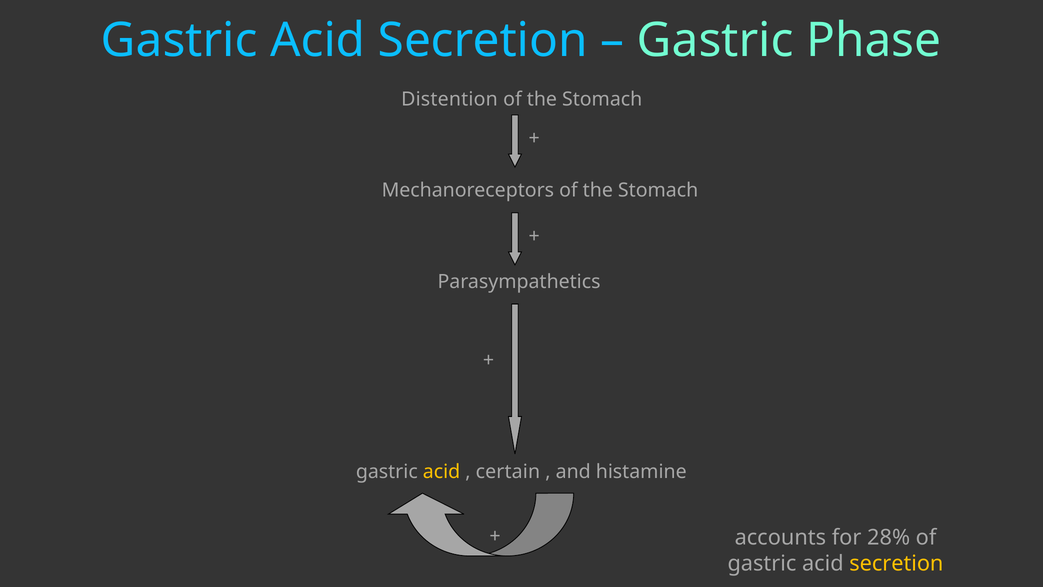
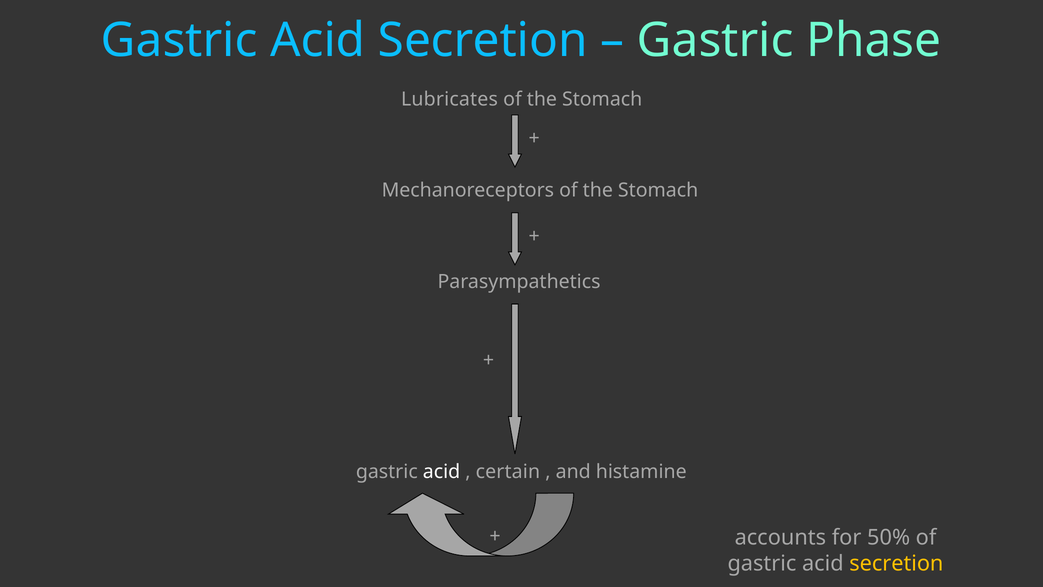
Distention: Distention -> Lubricates (449, 99)
acid colour: yellow -> white (442, 472)
28%: 28% -> 50% (889, 537)
